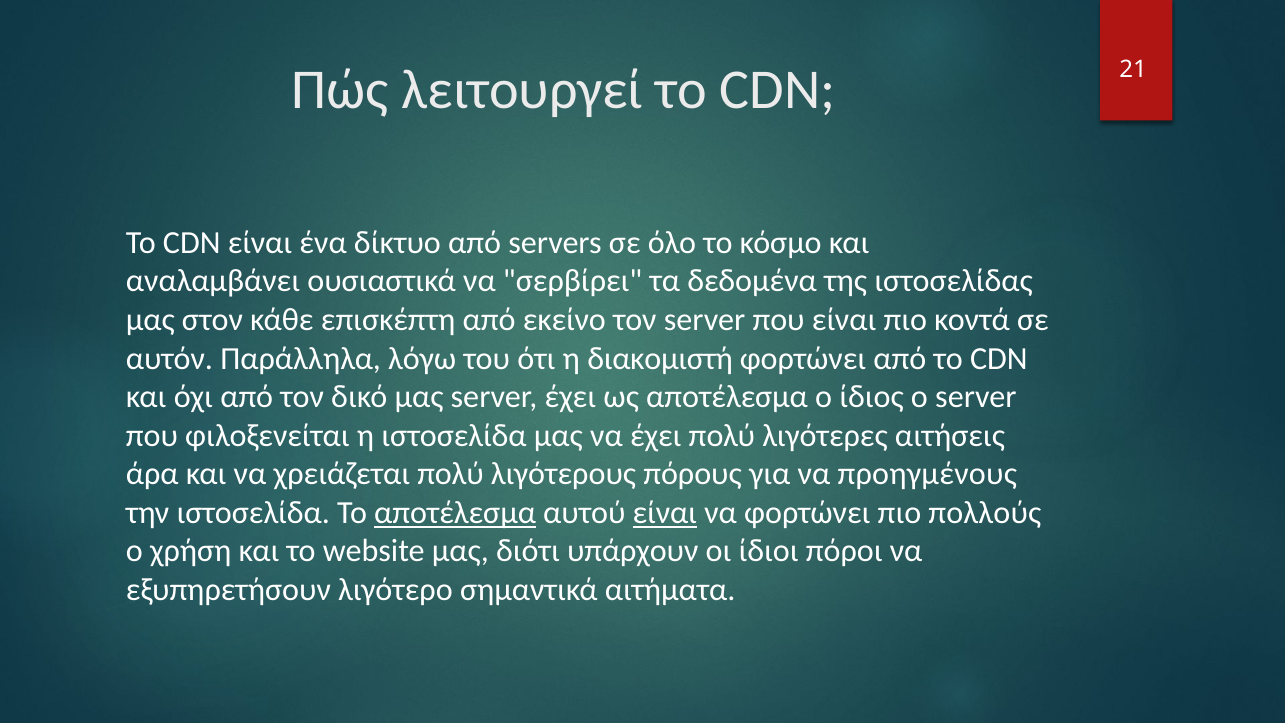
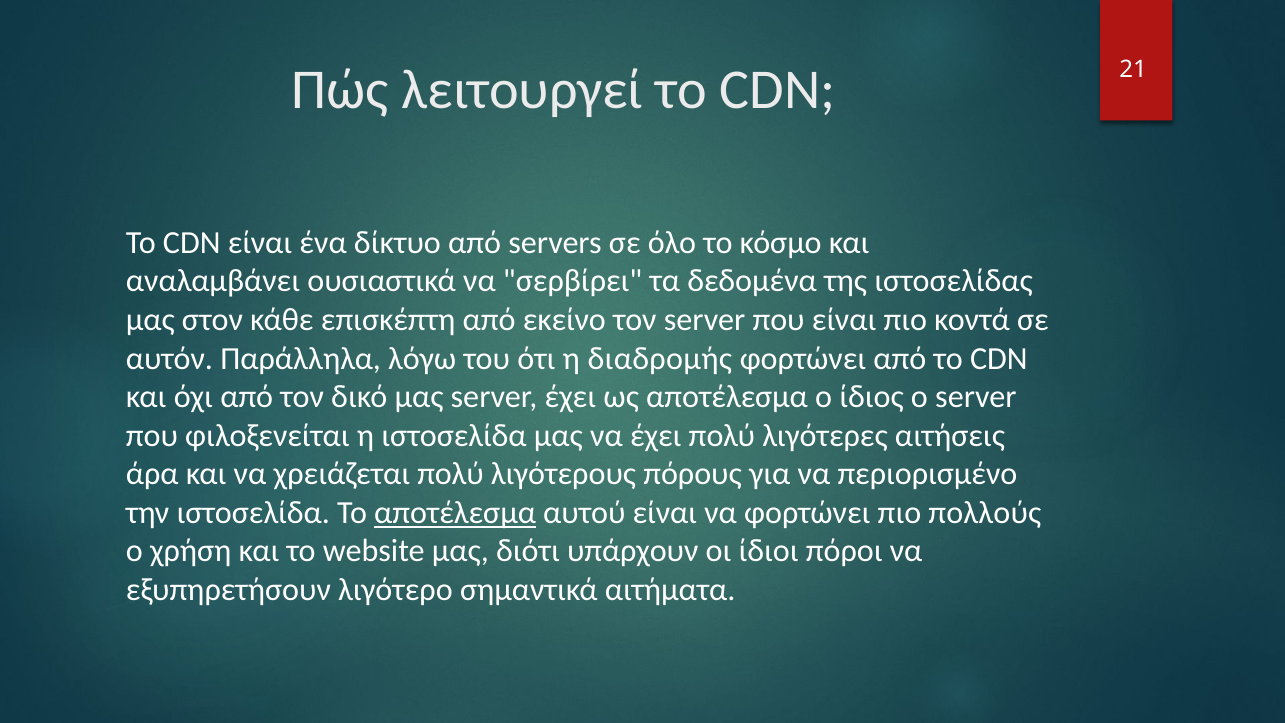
διακομιστή: διακομιστή -> διαδρομής (660, 358)
προηγμένους: προηγμένους -> περιορισμένο (927, 474)
είναι underline: present -> none (665, 513)
